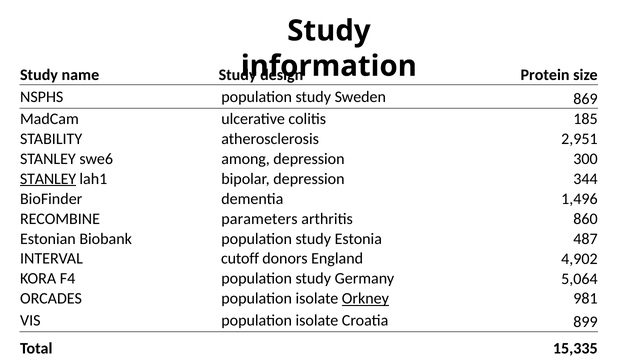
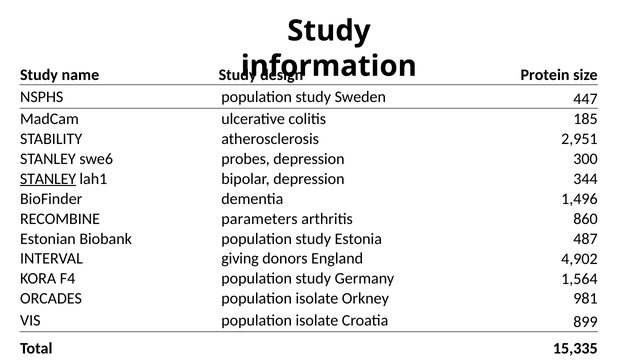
869: 869 -> 447 (585, 99)
among: among -> probes (246, 159)
cutoff: cutoff -> giving (240, 258)
5,064: 5,064 -> 1,564 (579, 278)
Orkney underline: present -> none (365, 298)
